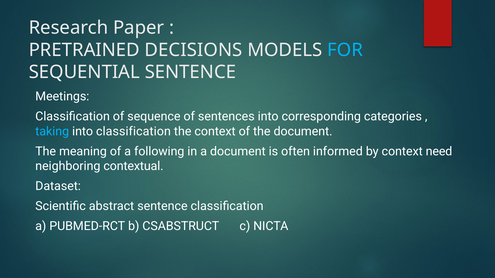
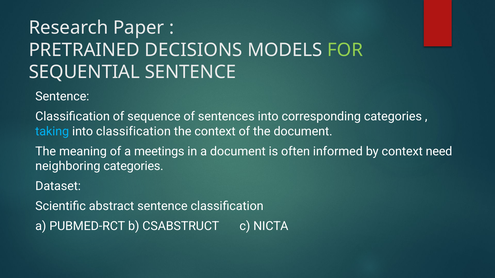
FOR colour: light blue -> light green (345, 50)
Meetings: Meetings -> Sentence (62, 97)
following: following -> meetings (159, 152)
neighboring contextual: contextual -> categories (133, 166)
